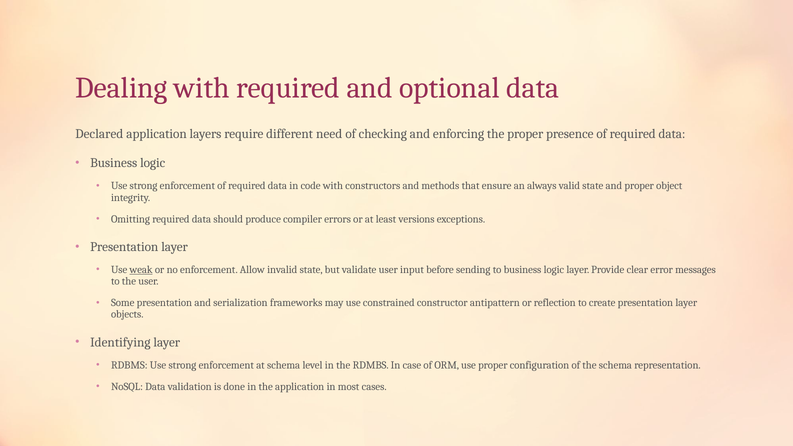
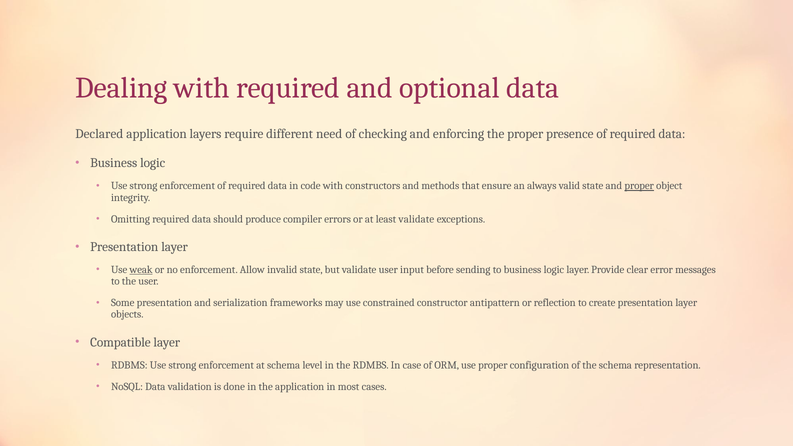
proper underline: none -> present (639, 186)
least versions: versions -> validate (416, 219)
Identifying: Identifying -> Compatible (120, 342)
